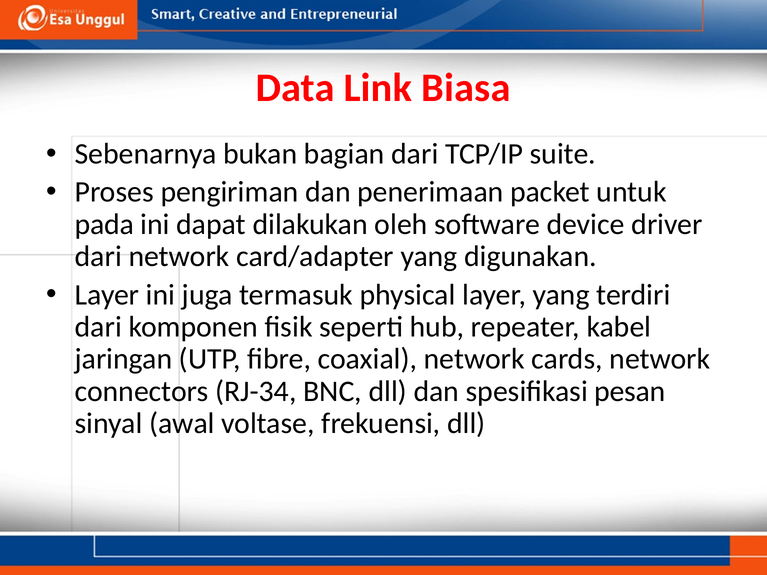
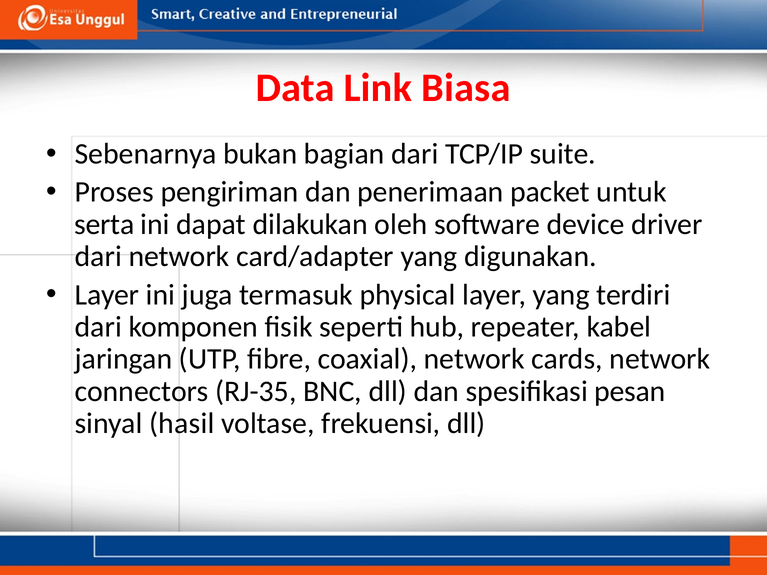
pada: pada -> serta (104, 224)
RJ-34: RJ-34 -> RJ-35 (256, 392)
awal: awal -> hasil (182, 424)
